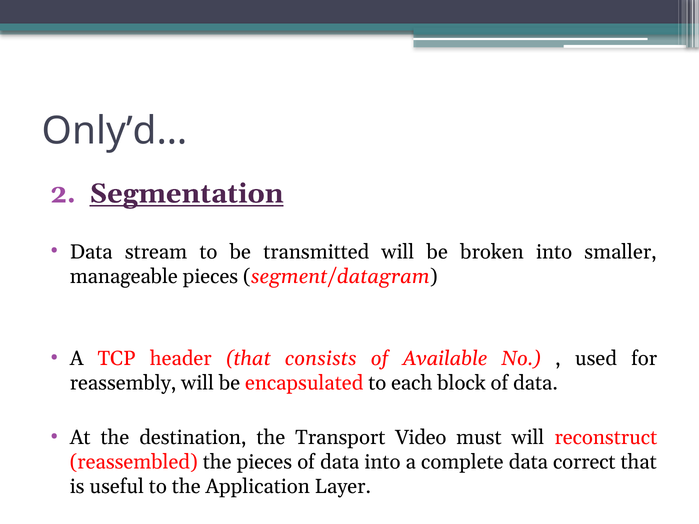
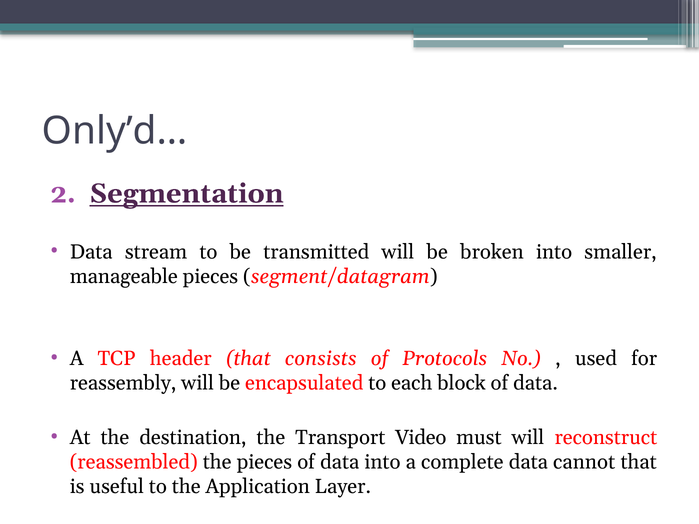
Available: Available -> Protocols (445, 359)
correct: correct -> cannot (584, 462)
